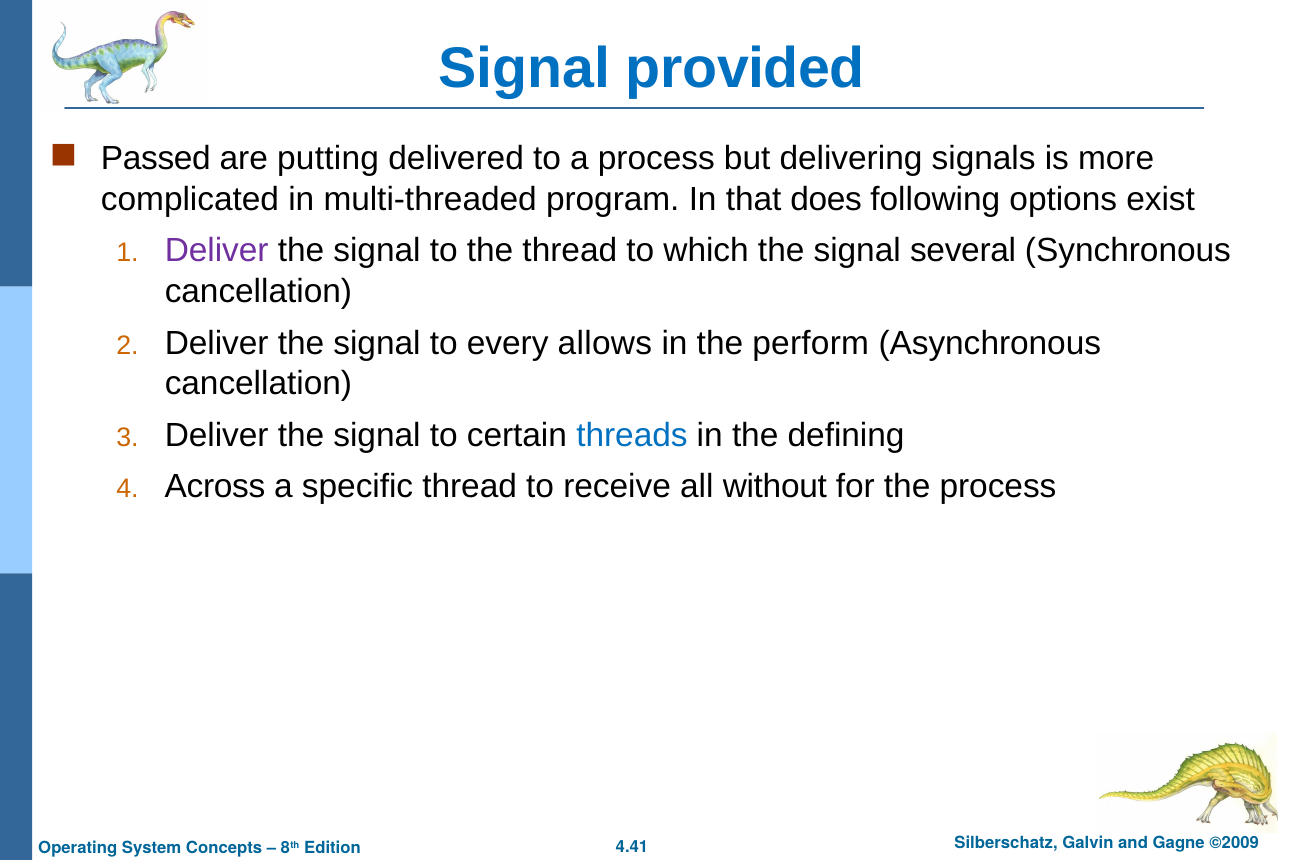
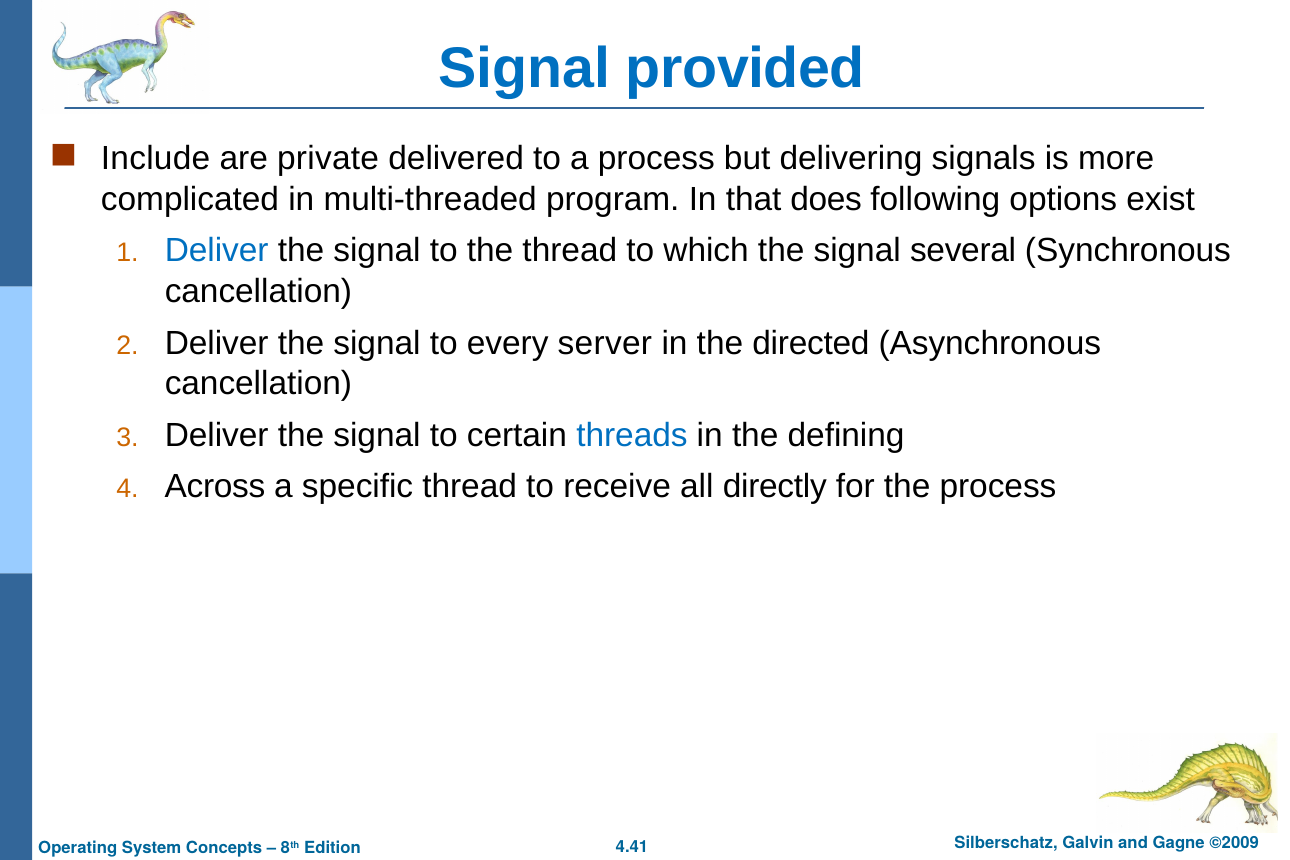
Passed: Passed -> Include (156, 159)
putting: putting -> private (328, 159)
Deliver colour: purple -> blue (217, 251)
allows: allows -> server (605, 343)
perform: perform -> directed (811, 343)
without: without -> directly (775, 487)
